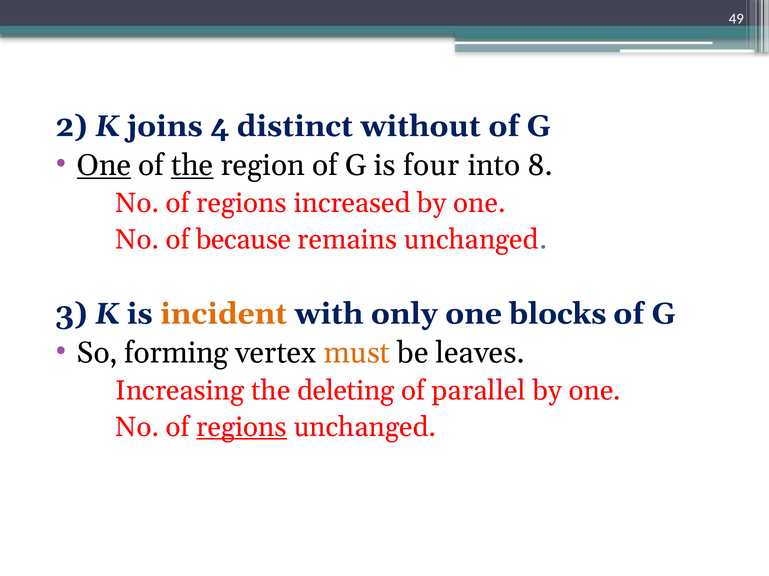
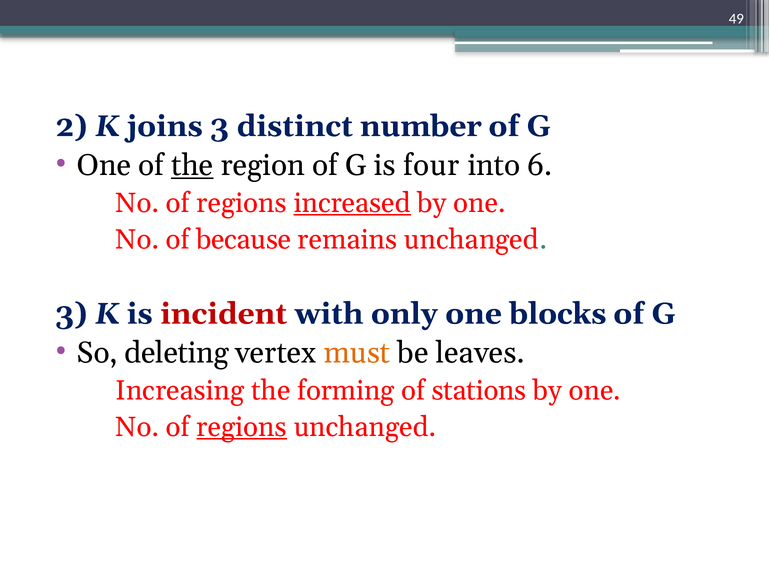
joins 4: 4 -> 3 (220, 126)
without: without -> number (421, 126)
One underline: present -> none (104, 166)
8: 8 -> 6 (540, 166)
increased underline: none -> present (352, 203)
incident colour: orange -> red (224, 314)
forming: forming -> deleting (177, 353)
deleting: deleting -> forming (346, 391)
parallel: parallel -> stations (479, 391)
